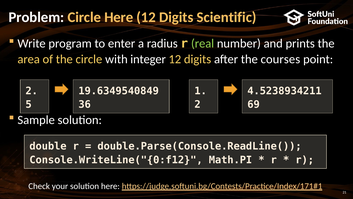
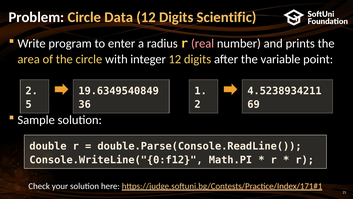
Circle Here: Here -> Data (119, 17)
real colour: light green -> pink (203, 44)
courses: courses -> variable (281, 59)
